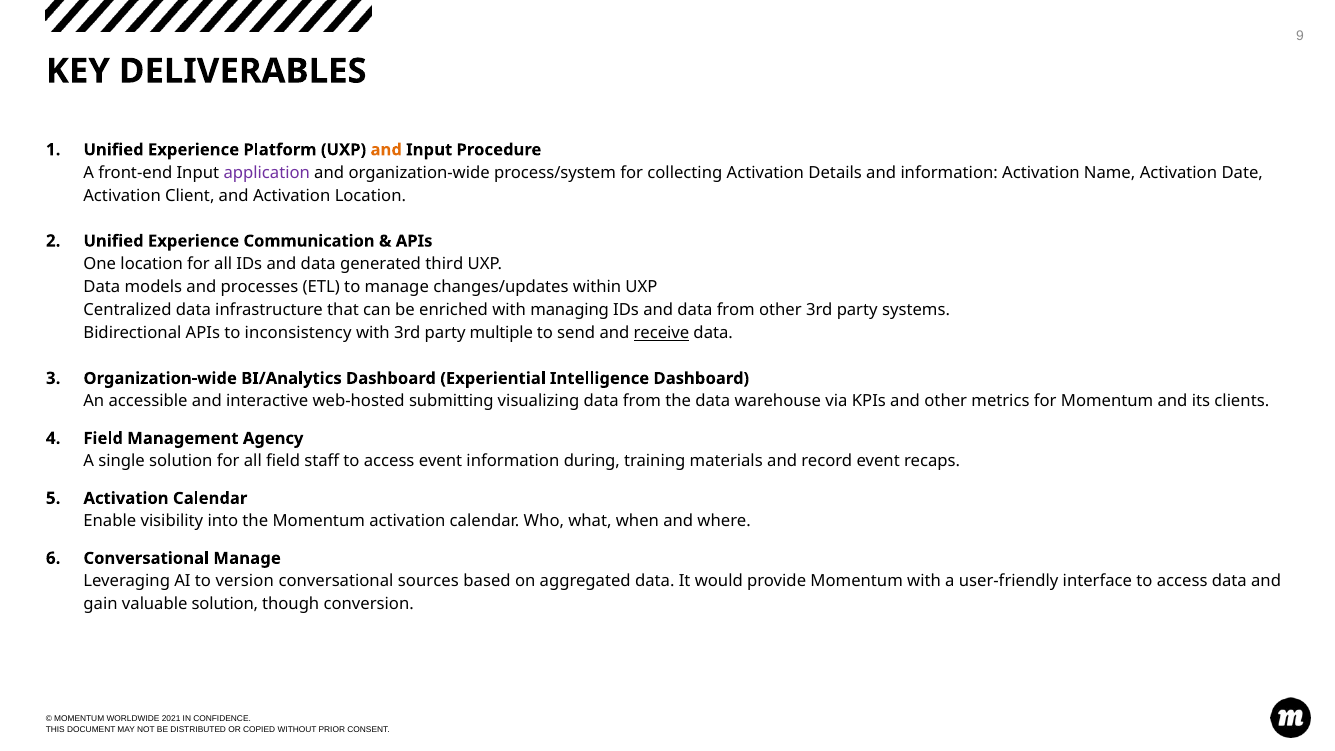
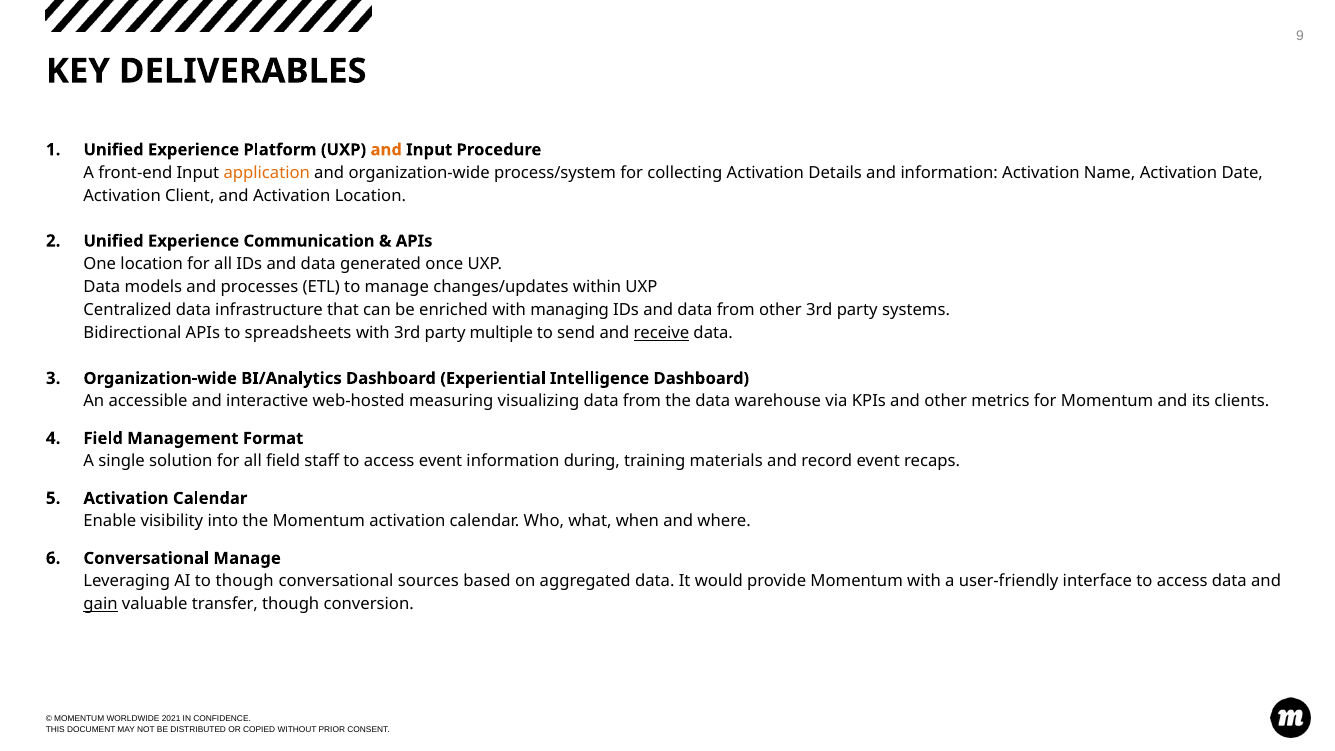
application colour: purple -> orange (267, 173)
third: third -> once (444, 264)
inconsistency: inconsistency -> spreadsheets (298, 333)
submitting: submitting -> measuring (451, 401)
Agency: Agency -> Format (273, 438)
to version: version -> though (245, 581)
gain underline: none -> present (101, 604)
valuable solution: solution -> transfer (225, 604)
